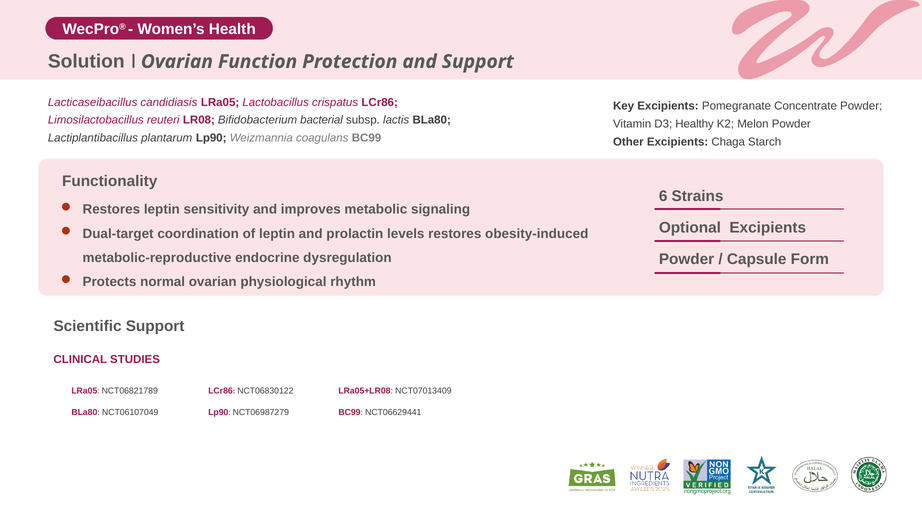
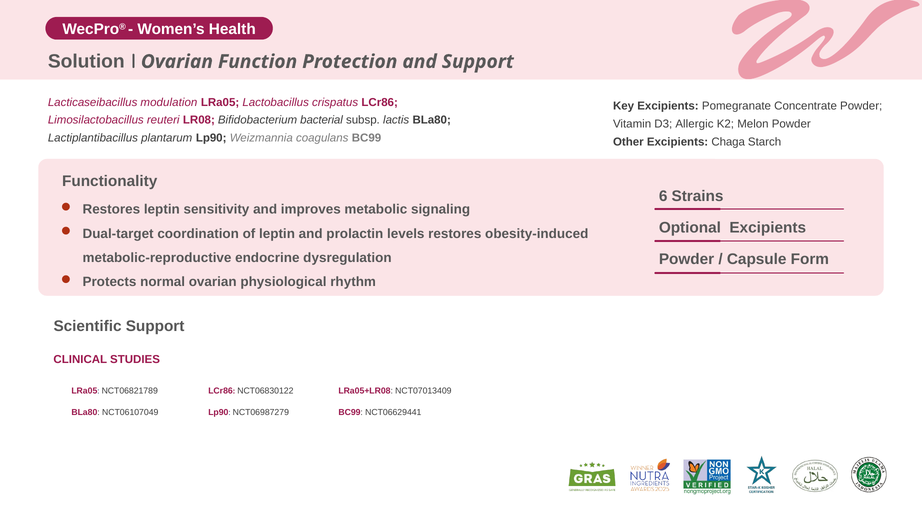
candidiasis: candidiasis -> modulation (169, 102)
Healthy: Healthy -> Allergic (694, 124)
